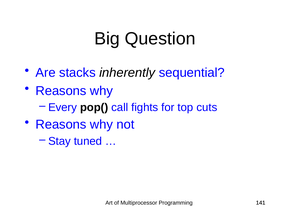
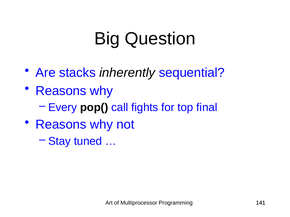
cuts: cuts -> final (207, 108)
